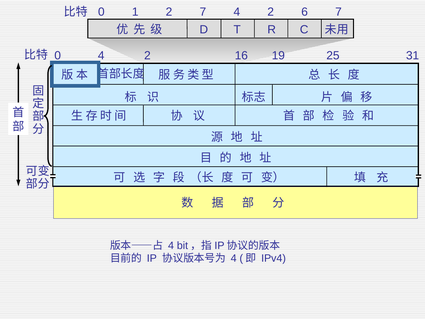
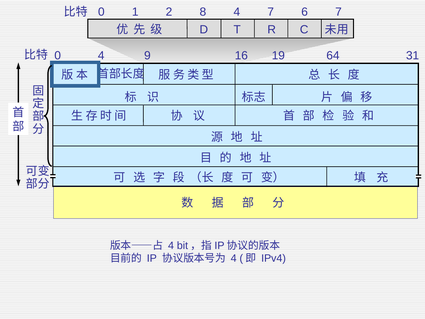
2 7: 7 -> 8 (203, 12)
2: 2 -> 7 (271, 12)
2: 2 -> 9 (147, 56)
25: 25 -> 64 (333, 56)
